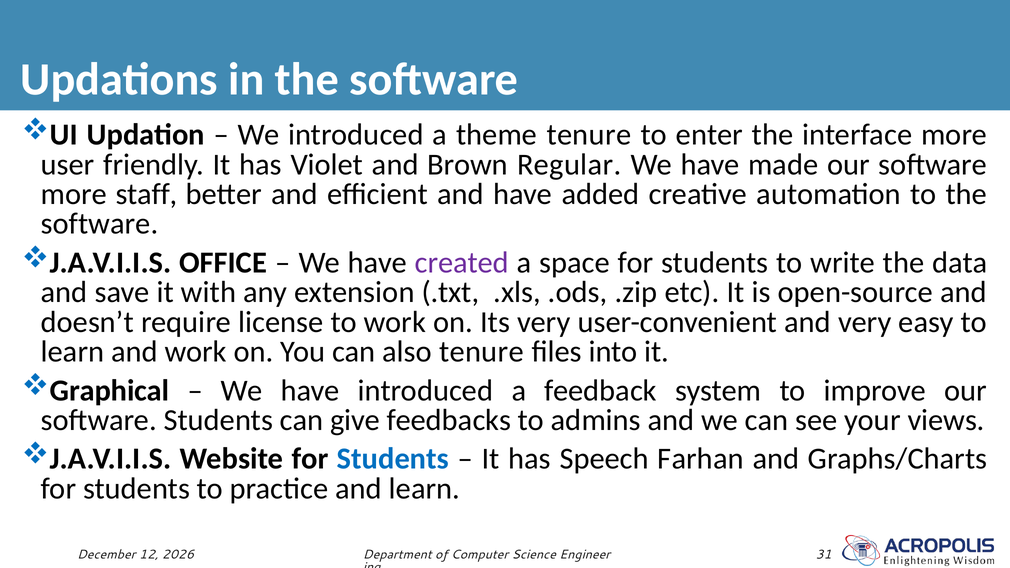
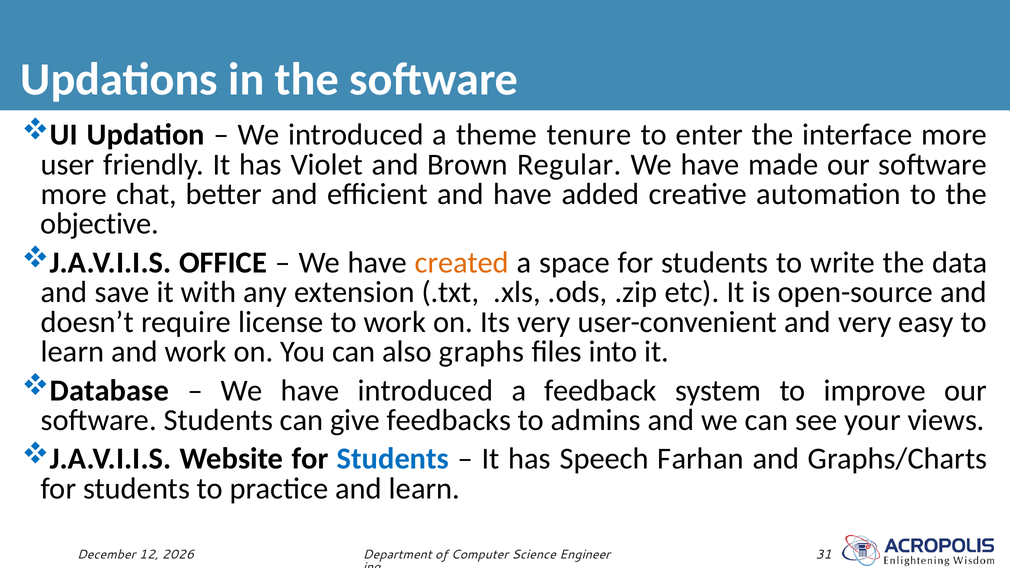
staff: staff -> chat (146, 194)
software: software -> objective (100, 224)
created colour: purple -> orange (462, 263)
also tenure: tenure -> graphs (482, 352)
Graphical: Graphical -> Database (109, 391)
